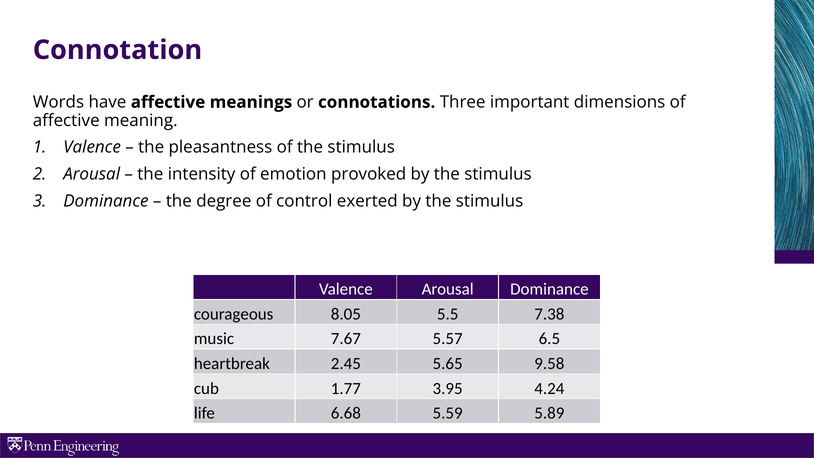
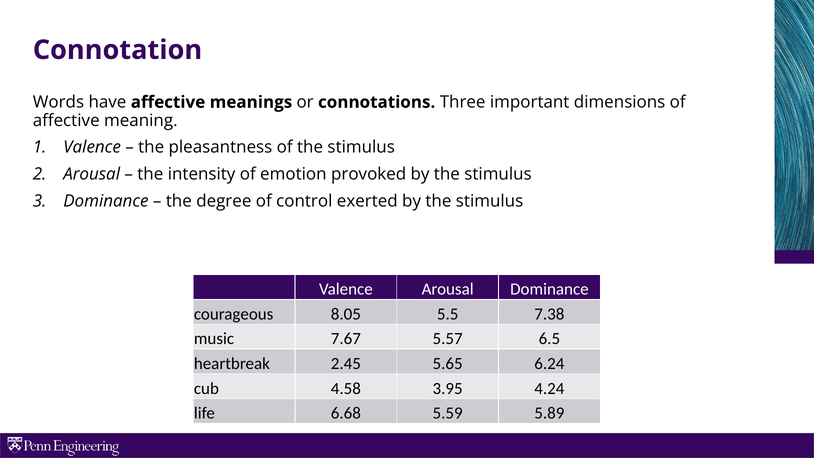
9.58: 9.58 -> 6.24 (549, 364)
1.77: 1.77 -> 4.58 (346, 388)
